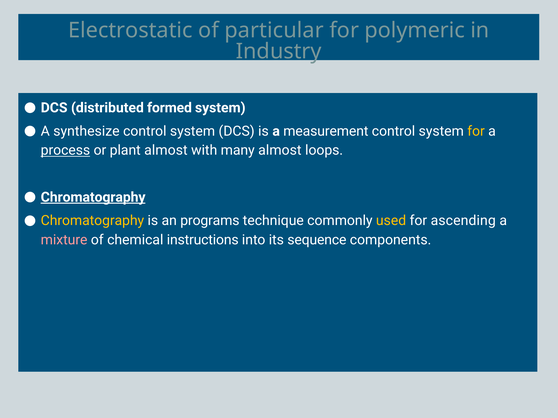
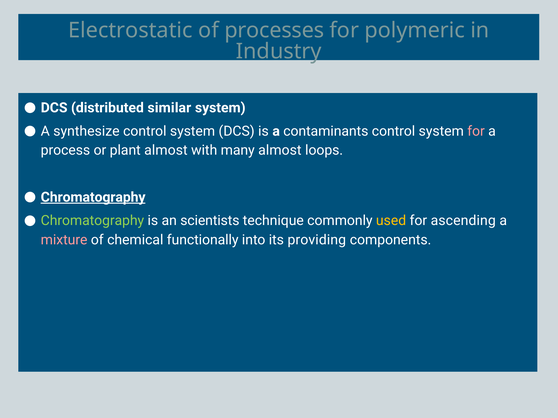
particular: particular -> processes (274, 30)
formed: formed -> similar (169, 108)
measurement: measurement -> contaminants (326, 131)
for colour: yellow -> pink (476, 131)
process underline: present -> none (65, 151)
Chromatography colour: yellow -> light green (92, 221)
programs: programs -> scientists (210, 221)
instructions: instructions -> functionally (203, 240)
sequence: sequence -> providing (317, 240)
